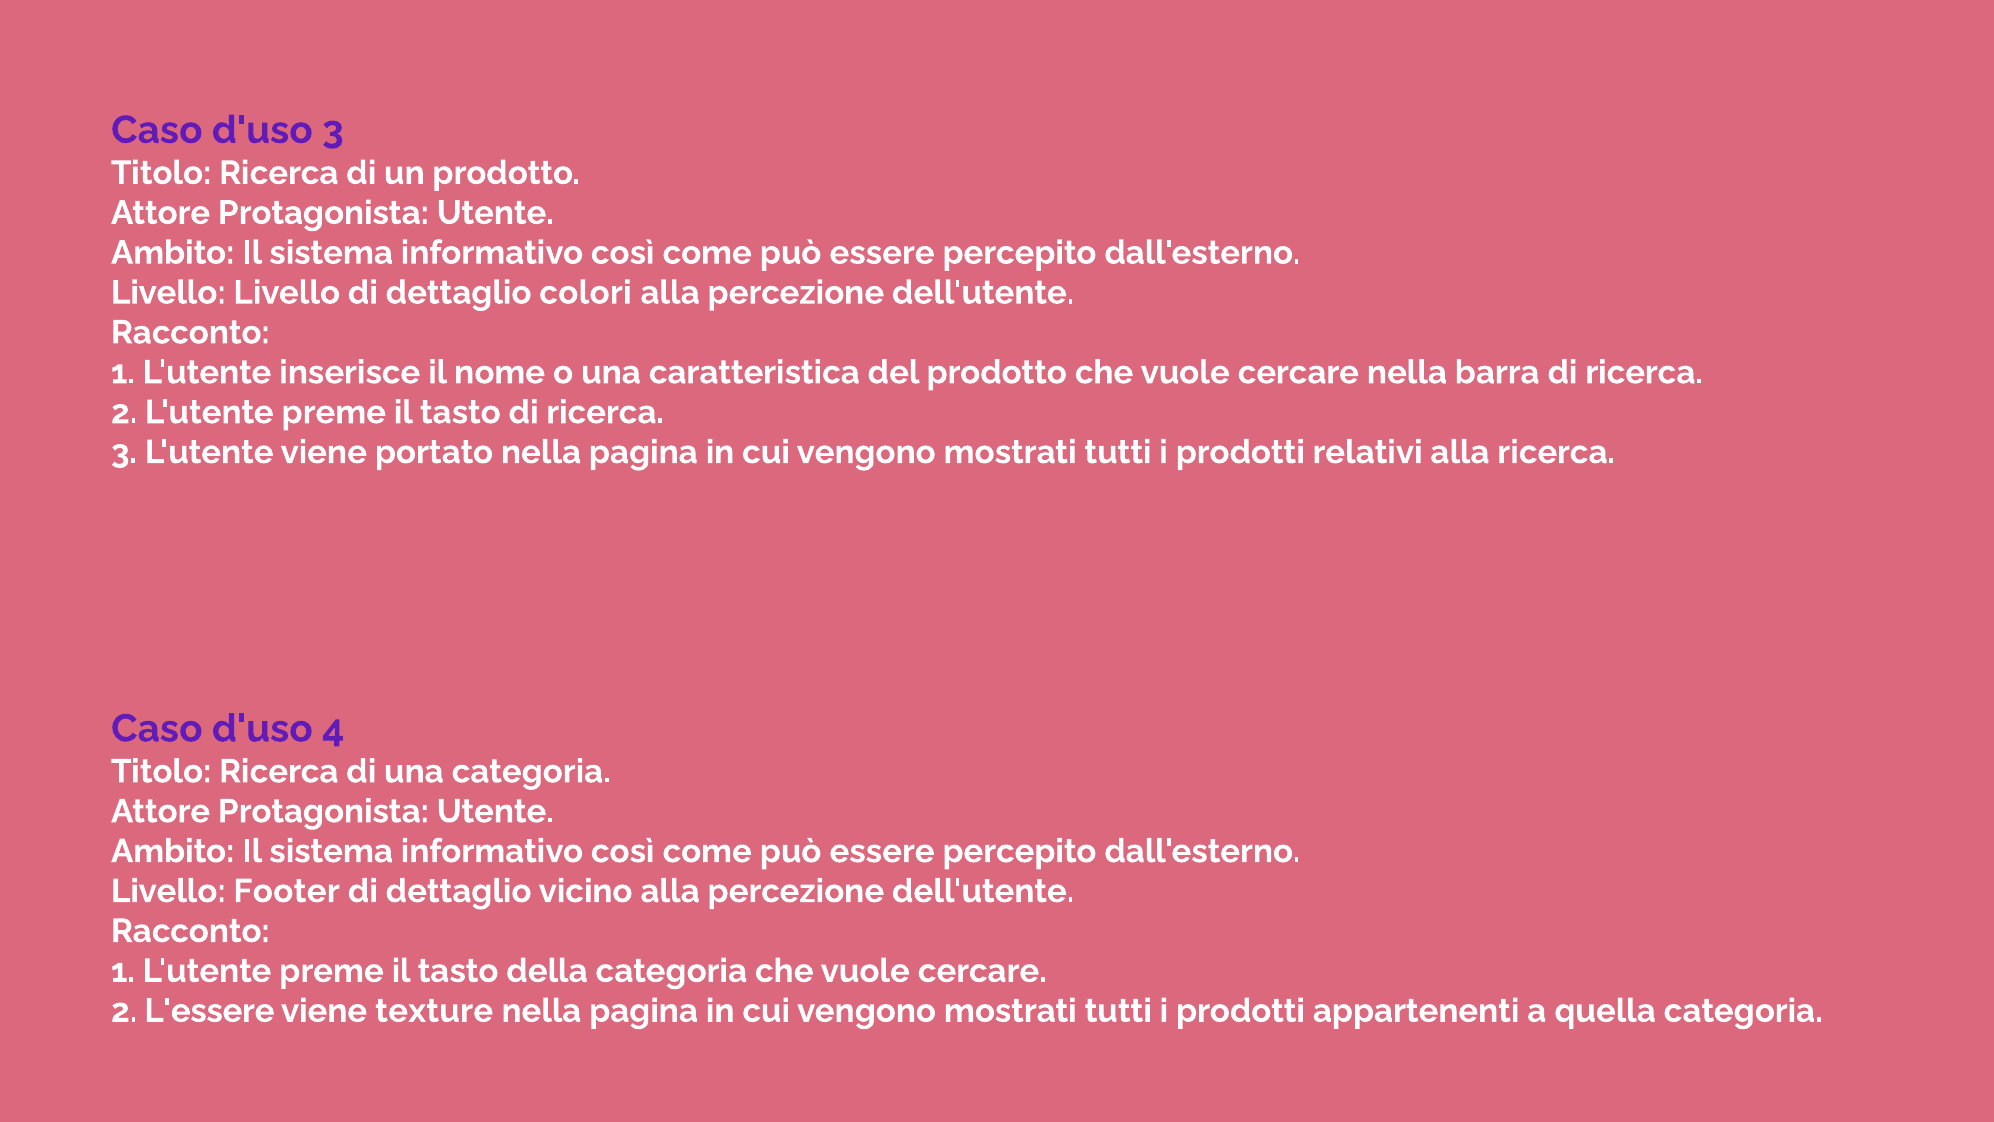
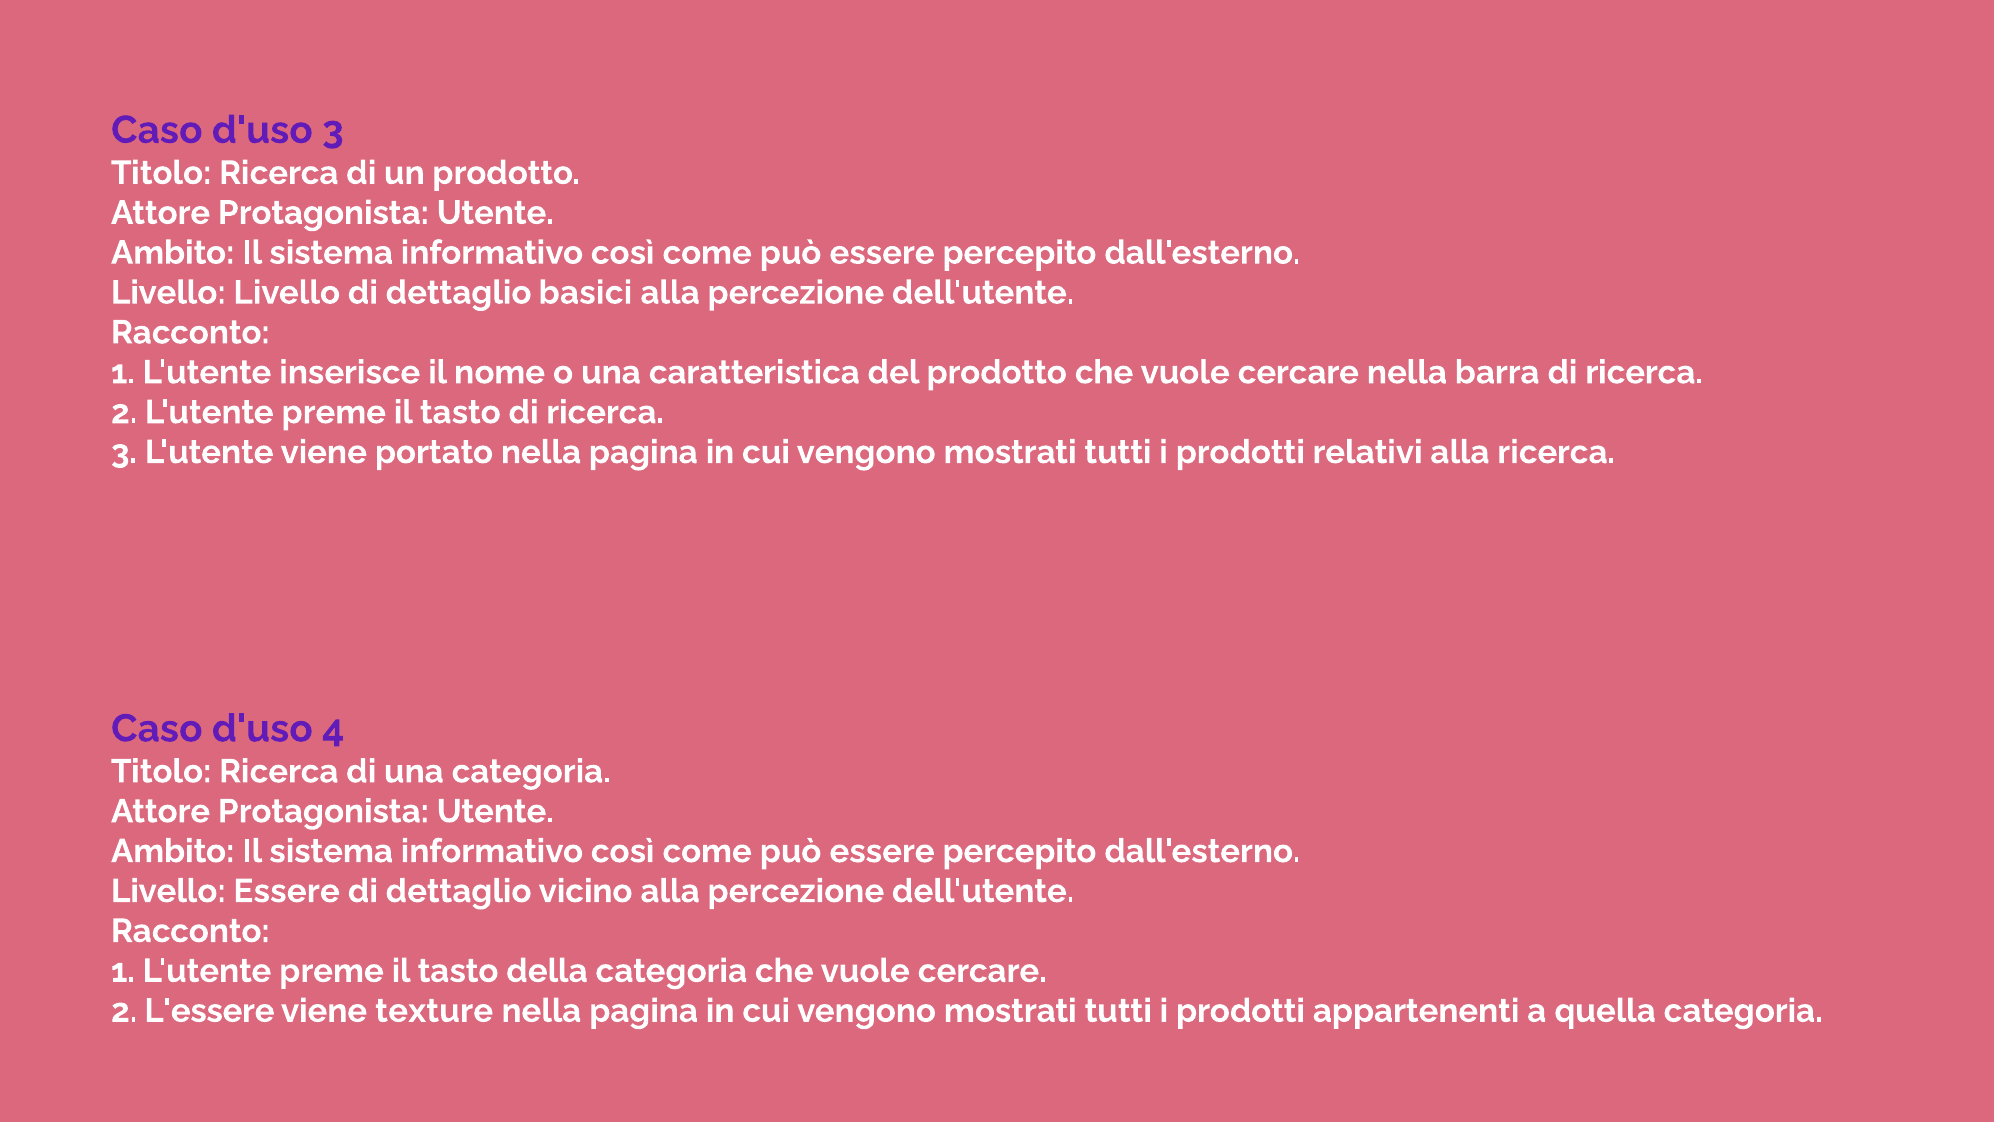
colori: colori -> basici (585, 293)
Livello Footer: Footer -> Essere (287, 891)
